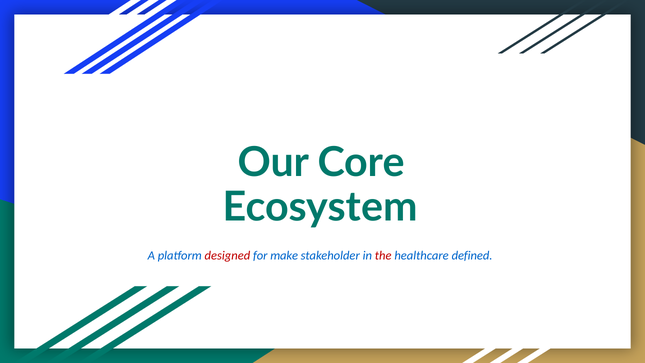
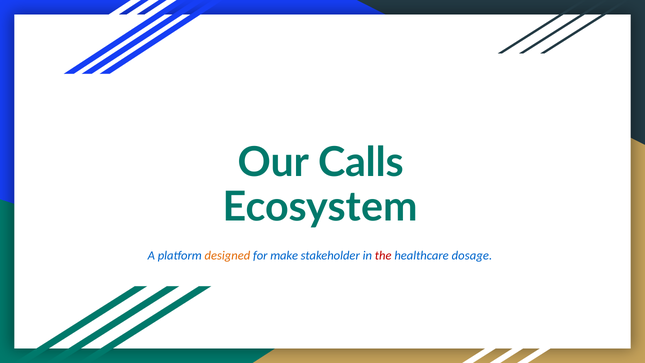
Core: Core -> Calls (361, 163)
designed colour: red -> orange (227, 256)
defined: defined -> dosage (472, 256)
